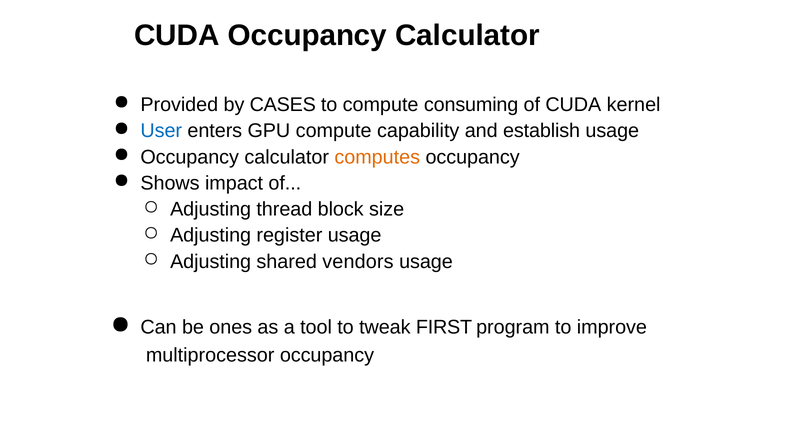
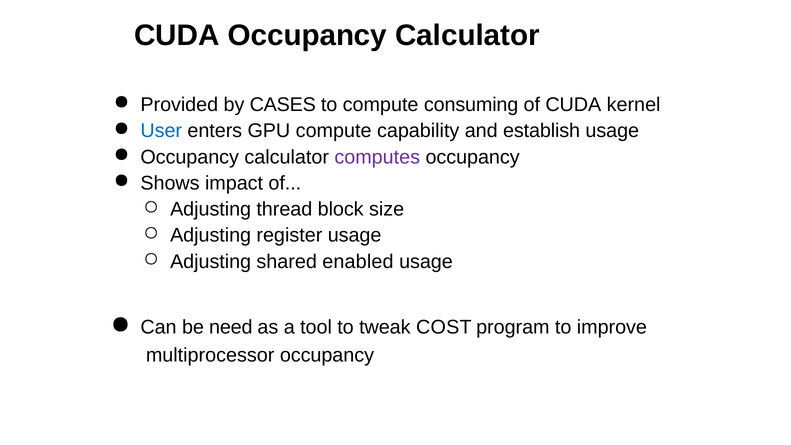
computes colour: orange -> purple (377, 157)
vendors: vendors -> enabled (358, 262)
ones: ones -> need (231, 327)
FIRST: FIRST -> COST (444, 327)
